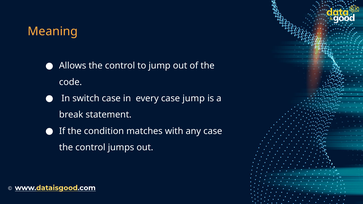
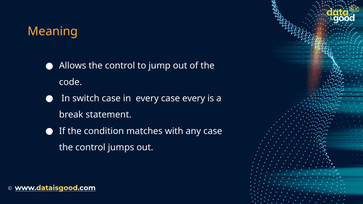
case jump: jump -> every (194, 98)
